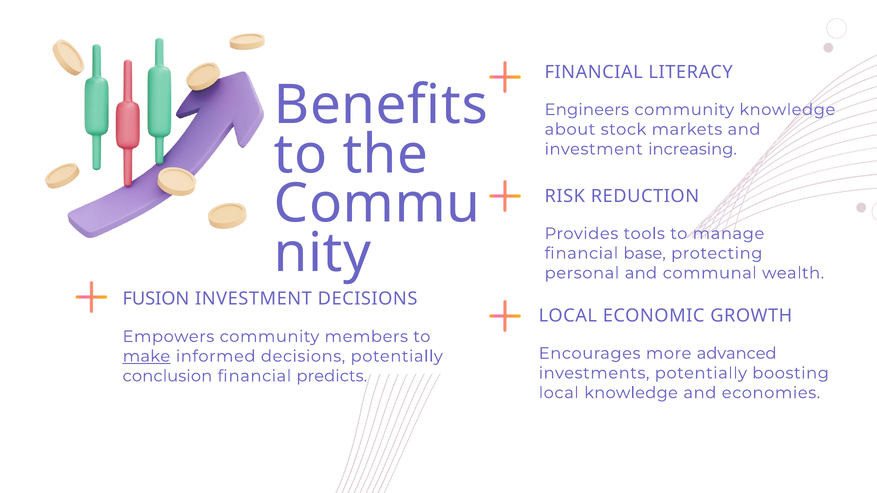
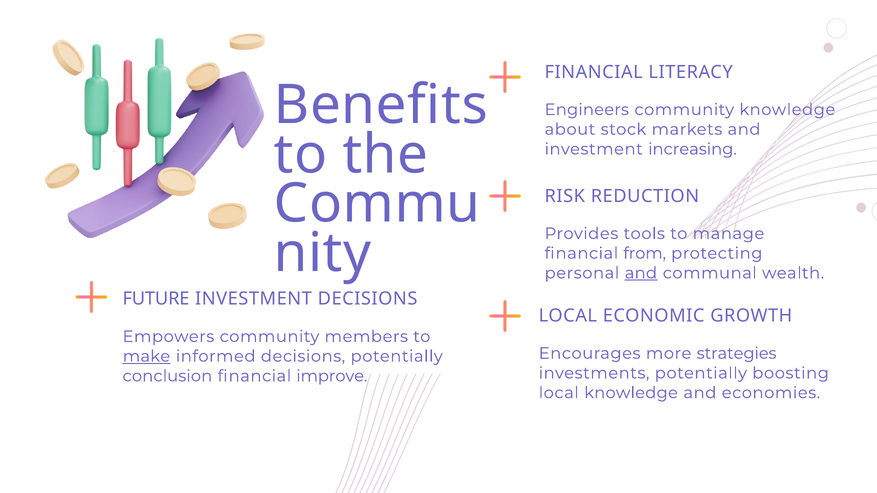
base: base -> from (645, 253)
and underline: none -> present (641, 273)
FUSION: FUSION -> FUTURE (156, 299)
advanced: advanced -> strategies (737, 354)
predicts: predicts -> improve (332, 376)
